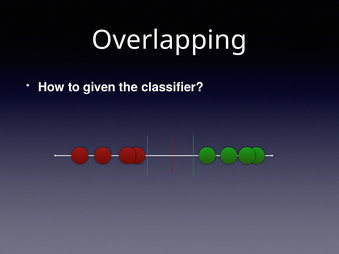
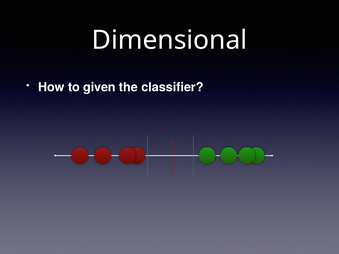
Overlapping: Overlapping -> Dimensional (169, 40)
